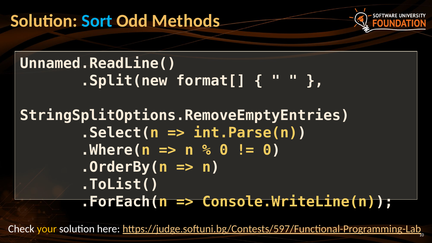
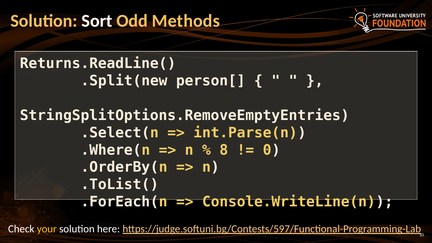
Sort colour: light blue -> white (97, 21)
Unnamed.ReadLine(: Unnamed.ReadLine( -> Returns.ReadLine( (98, 64)
format[: format[ -> person[ (211, 81)
0: 0 -> 8 (224, 150)
